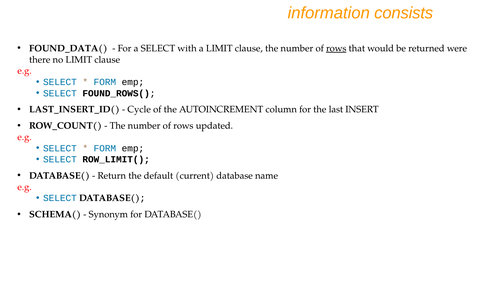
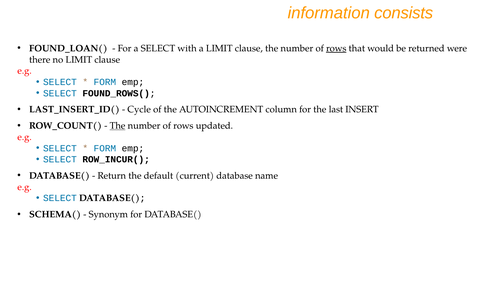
FOUND_DATA(: FOUND_DATA( -> FOUND_LOAN( (68, 48)
The underline: none -> present (118, 126)
ROW_LIMIT(: ROW_LIMIT( -> ROW_INCUR( (116, 159)
